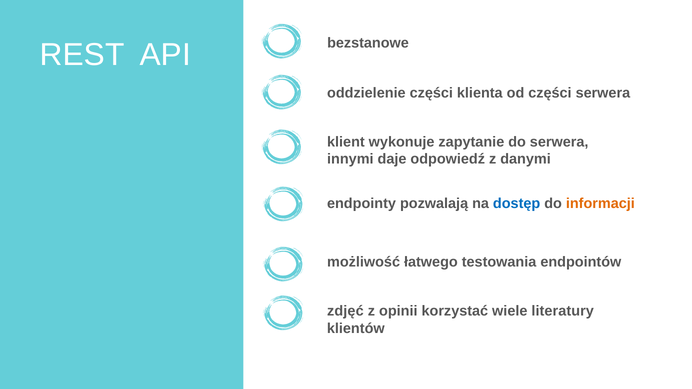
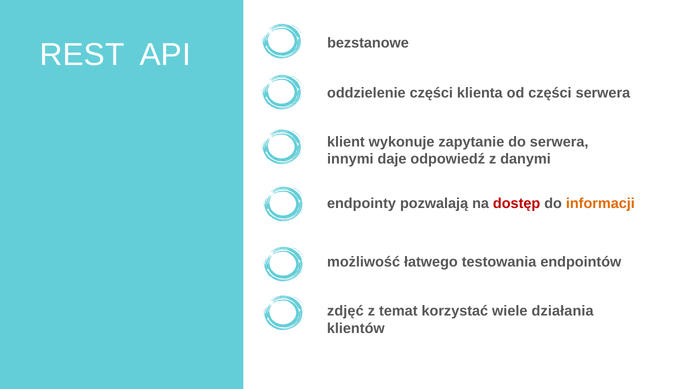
dostęp colour: blue -> red (517, 203)
opinii: opinii -> temat (398, 311)
literatury: literatury -> działania (563, 311)
